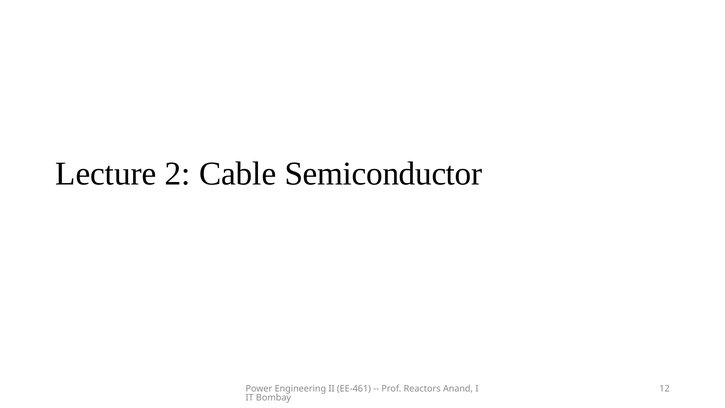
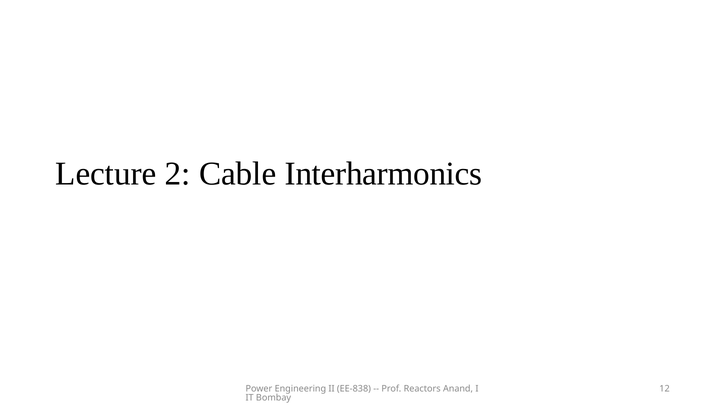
Semiconductor: Semiconductor -> Interharmonics (384, 174)
EE-461: EE-461 -> EE-838 (354, 389)
